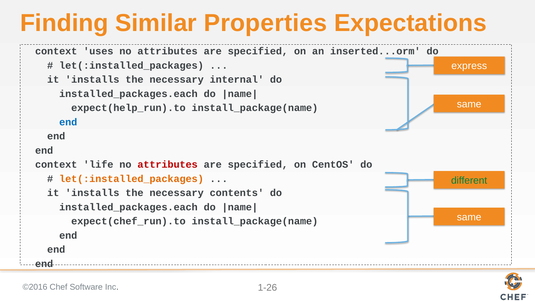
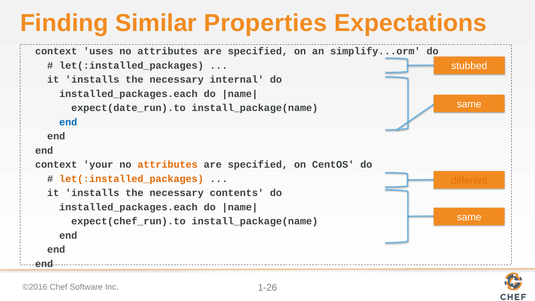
inserted...orm: inserted...orm -> simplify...orm (375, 51)
express: express -> stubbed (469, 66)
expect(help_run).to: expect(help_run).to -> expect(date_run).to (128, 108)
life: life -> your (98, 165)
attributes colour: red -> orange (168, 165)
different colour: green -> orange (469, 180)
